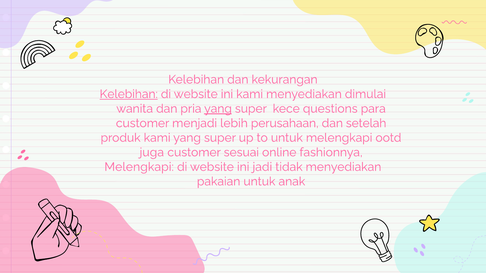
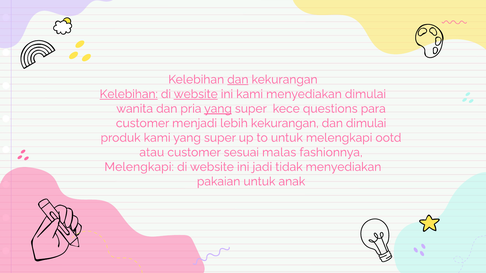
dan underline: none -> present (238, 80)
website underline: none -> present (196, 94)
lebih perusahaan: perusahaan -> kekurangan (285, 123)
dan setelah: setelah -> dimulai (366, 123)
juga: juga -> atau (152, 153)
online: online -> malas (279, 153)
